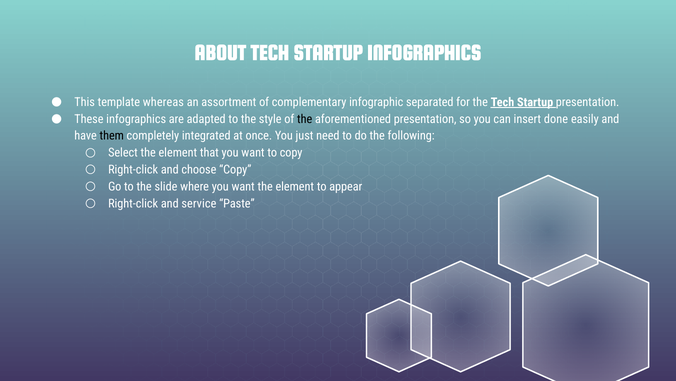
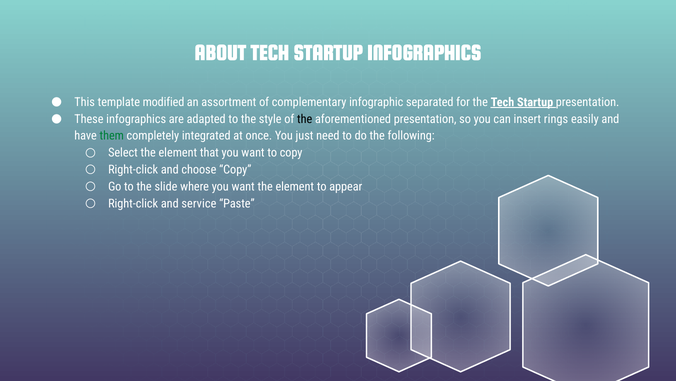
whereas: whereas -> modified (164, 102)
done: done -> rings (556, 119)
them colour: black -> green (112, 136)
